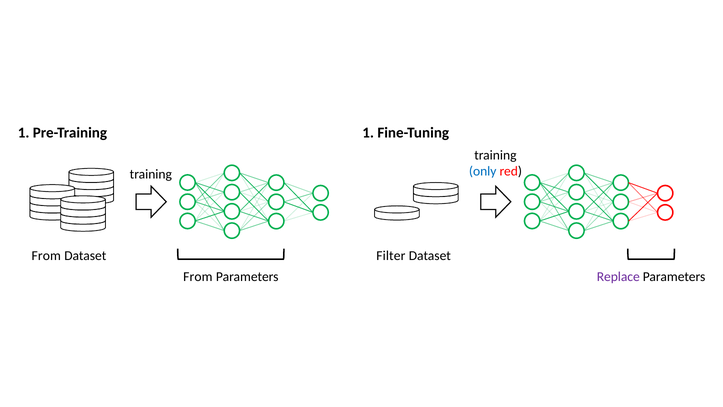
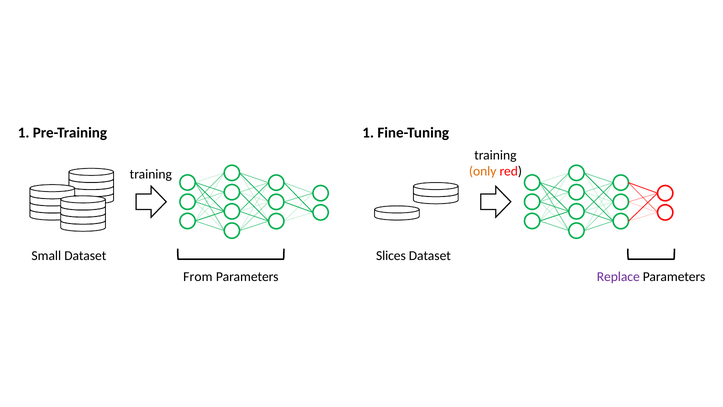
only colour: blue -> orange (483, 171)
From: From -> Small (46, 256)
Filter: Filter -> Slices (391, 256)
